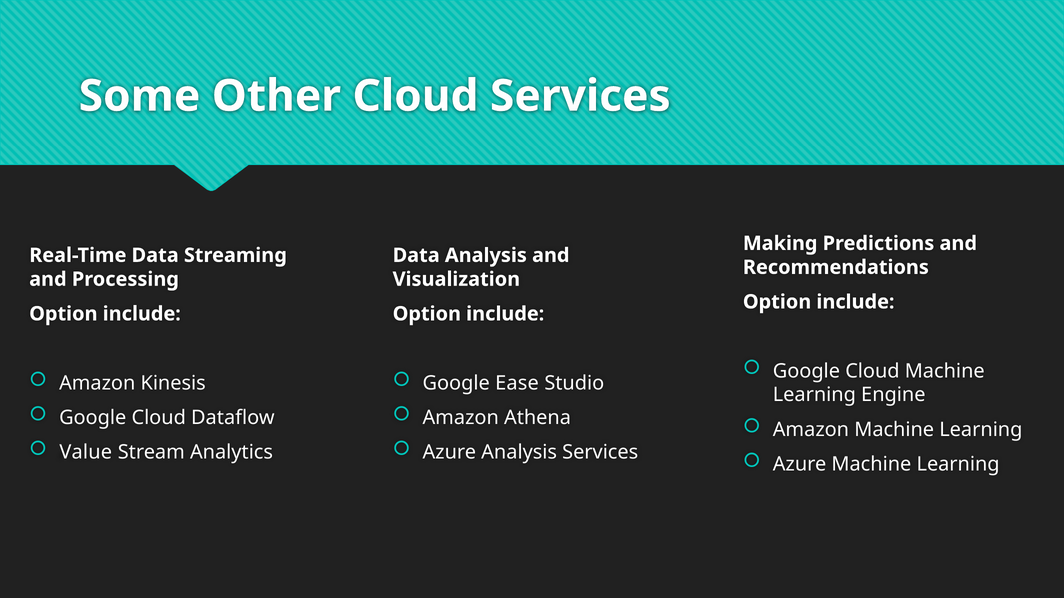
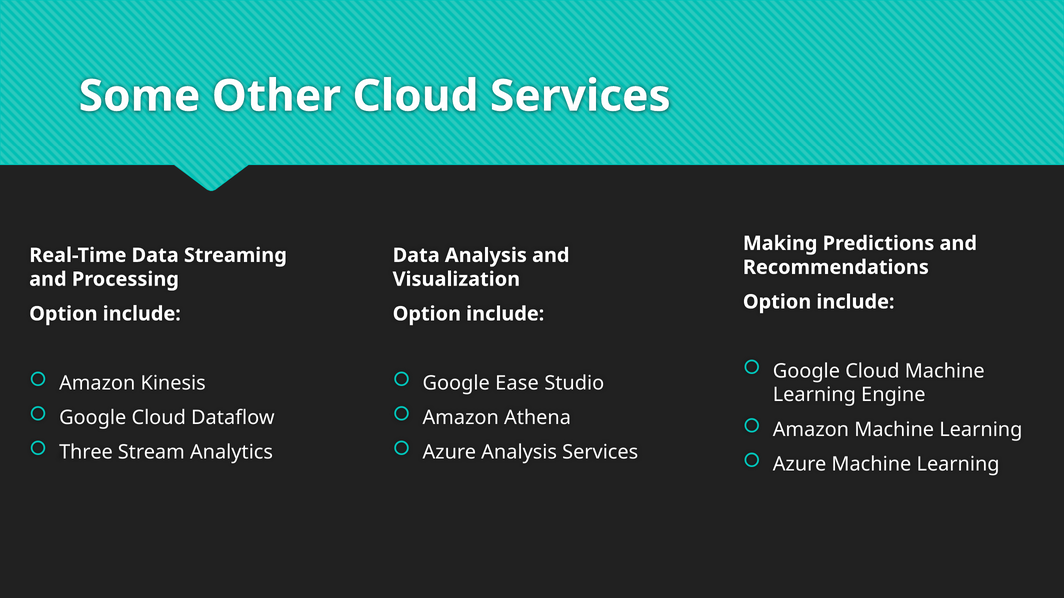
Value: Value -> Three (86, 452)
